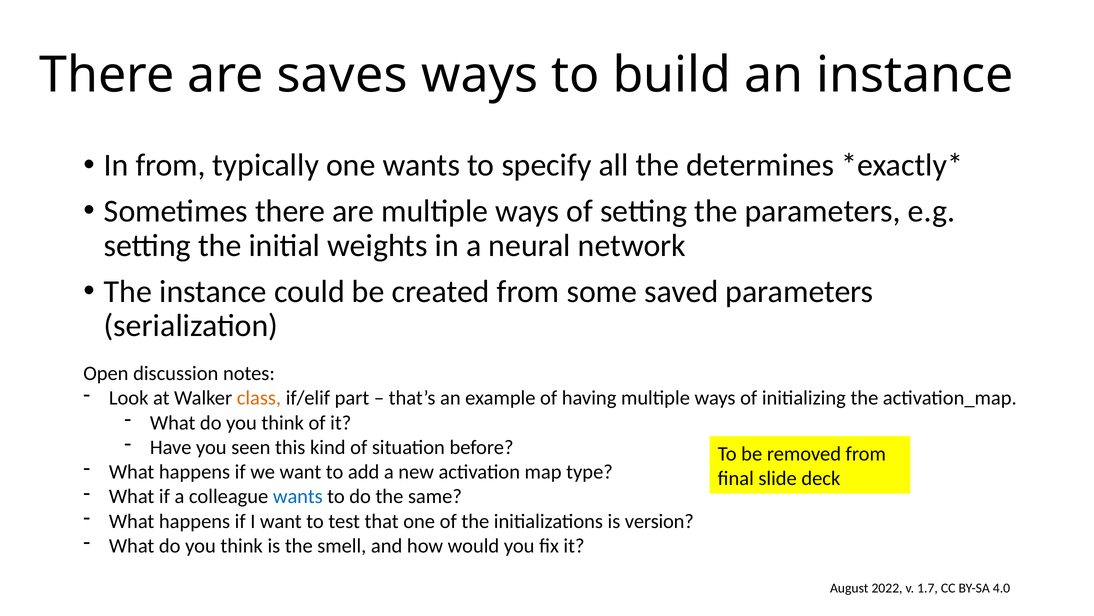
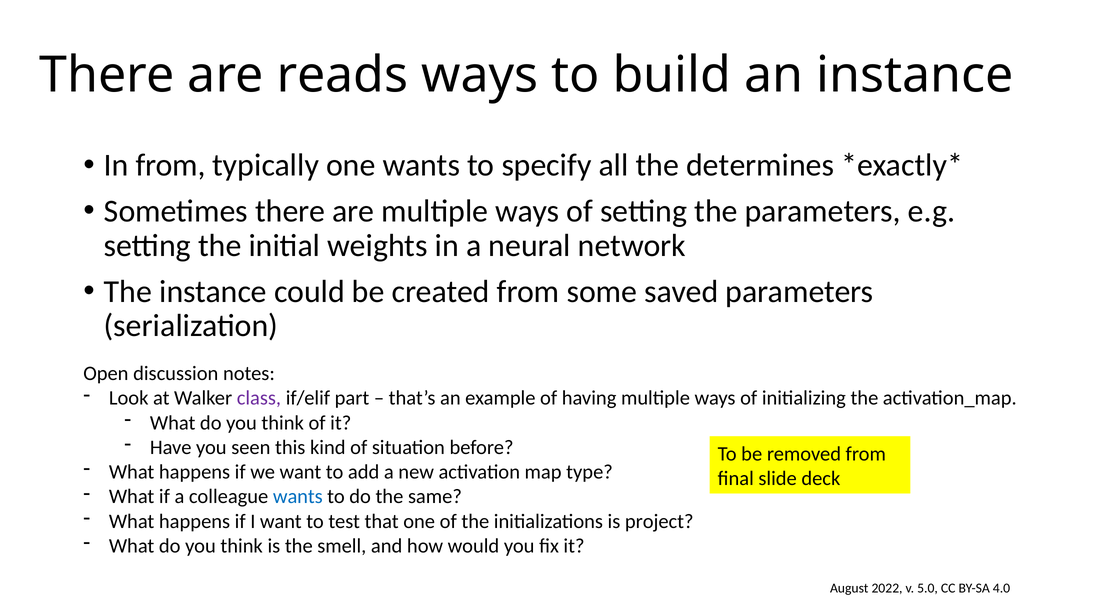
saves: saves -> reads (342, 75)
class colour: orange -> purple (259, 398)
version: version -> project (659, 521)
1.7: 1.7 -> 5.0 (928, 588)
